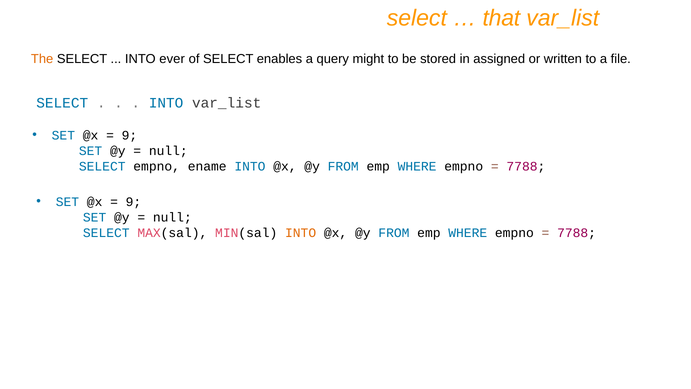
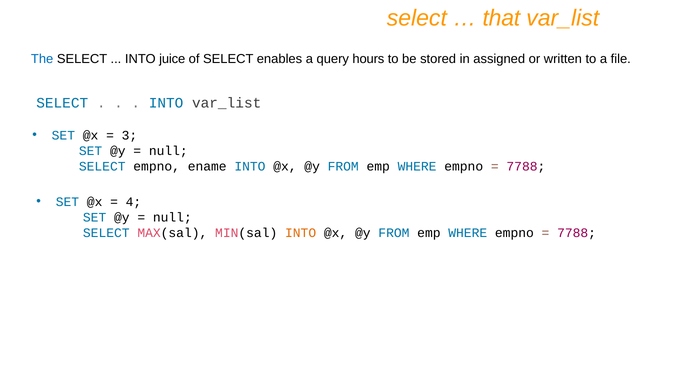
The colour: orange -> blue (42, 59)
ever: ever -> juice (172, 59)
might: might -> hours (368, 59)
9: 9 -> 3 (129, 135)
9: 9 -> 4 (133, 202)
